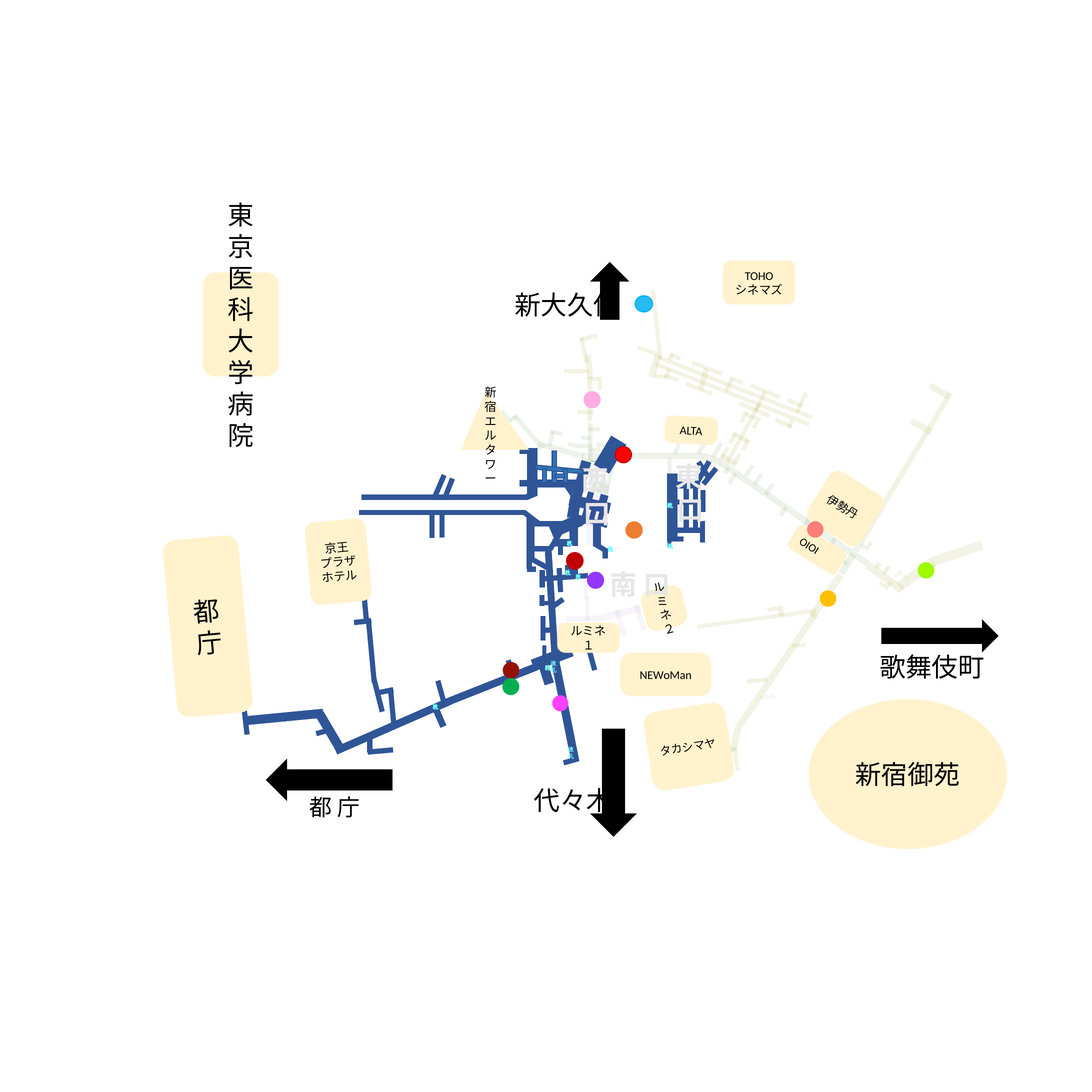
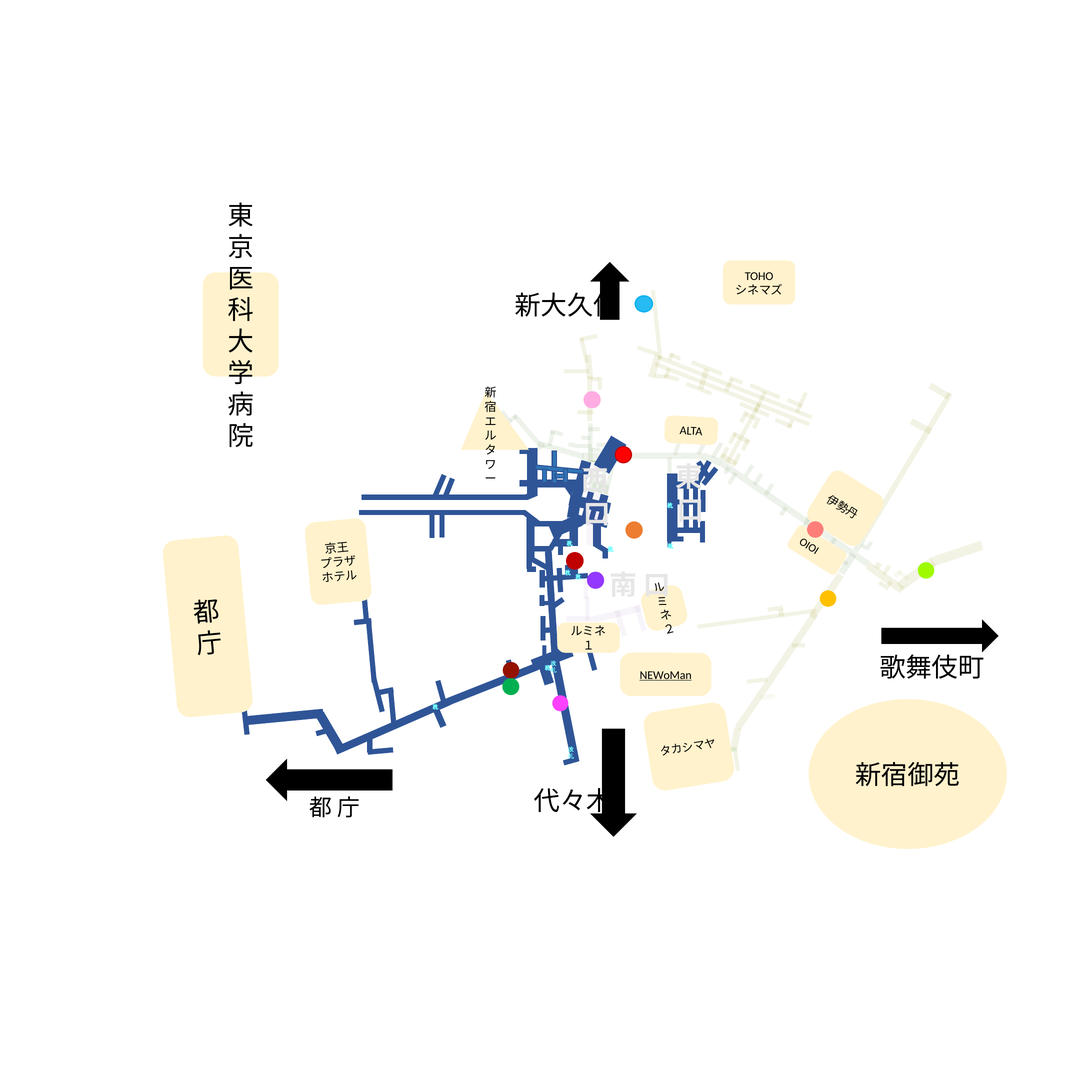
NEWoMan underline: none -> present (666, 675)
